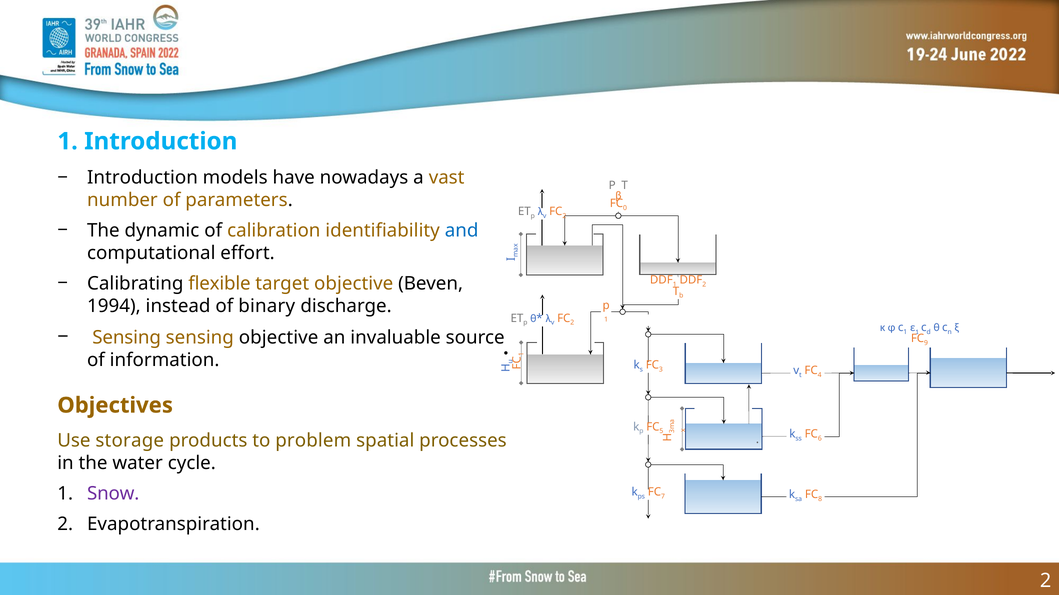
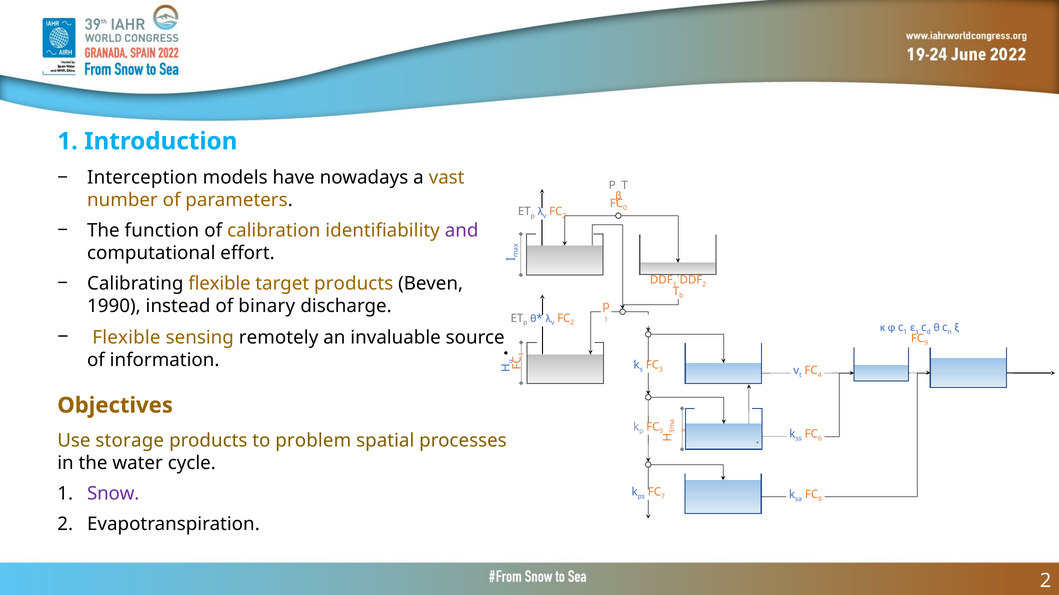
Introduction: Introduction -> Interception (142, 178)
dynamic: dynamic -> function (162, 231)
and colour: blue -> purple (462, 231)
target objective: objective -> products (354, 284)
1994: 1994 -> 1990 (114, 306)
Sensing: Sensing -> Flexible (126, 338)
sensing objective: objective -> remotely (279, 338)
